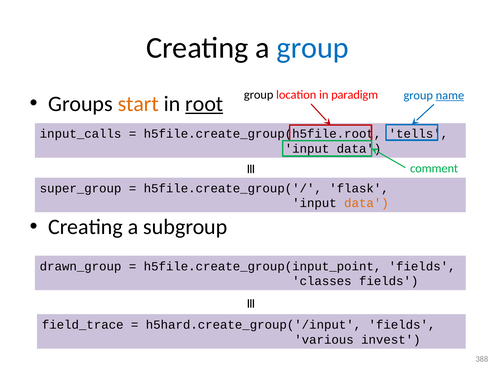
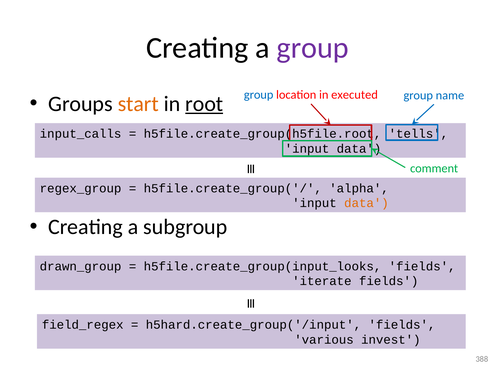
group colour: blue -> purple (313, 48)
group colour: black -> blue (259, 95)
paradigm: paradigm -> executed (355, 95)
name underline: present -> none (450, 95)
super_group: super_group -> regex_group (81, 189)
flask: flask -> alpha (359, 189)
h5file.create_group(input_point: h5file.create_group(input_point -> h5file.create_group(input_looks (262, 266)
classes: classes -> iterate (322, 281)
field_trace: field_trace -> field_regex (83, 325)
